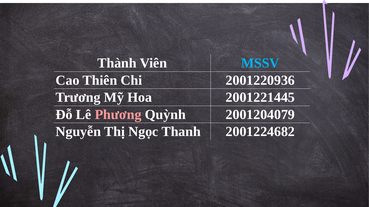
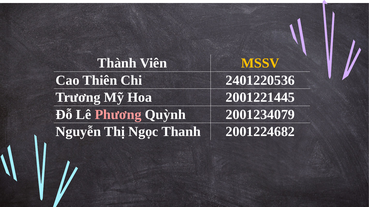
MSSV colour: light blue -> yellow (260, 63)
2001220936: 2001220936 -> 2401220536 (260, 80)
2001204079: 2001204079 -> 2001234079 (260, 115)
